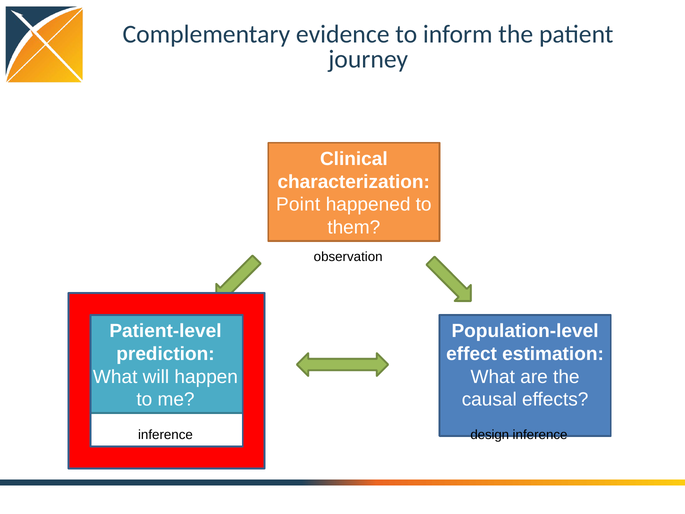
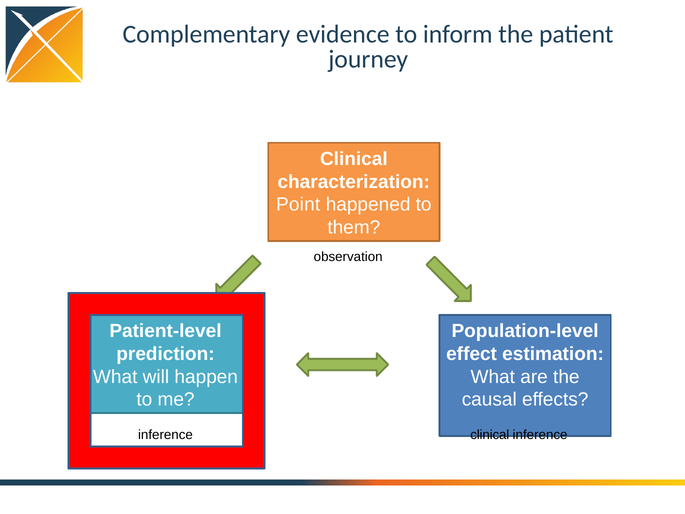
design: design -> clinical (490, 434)
